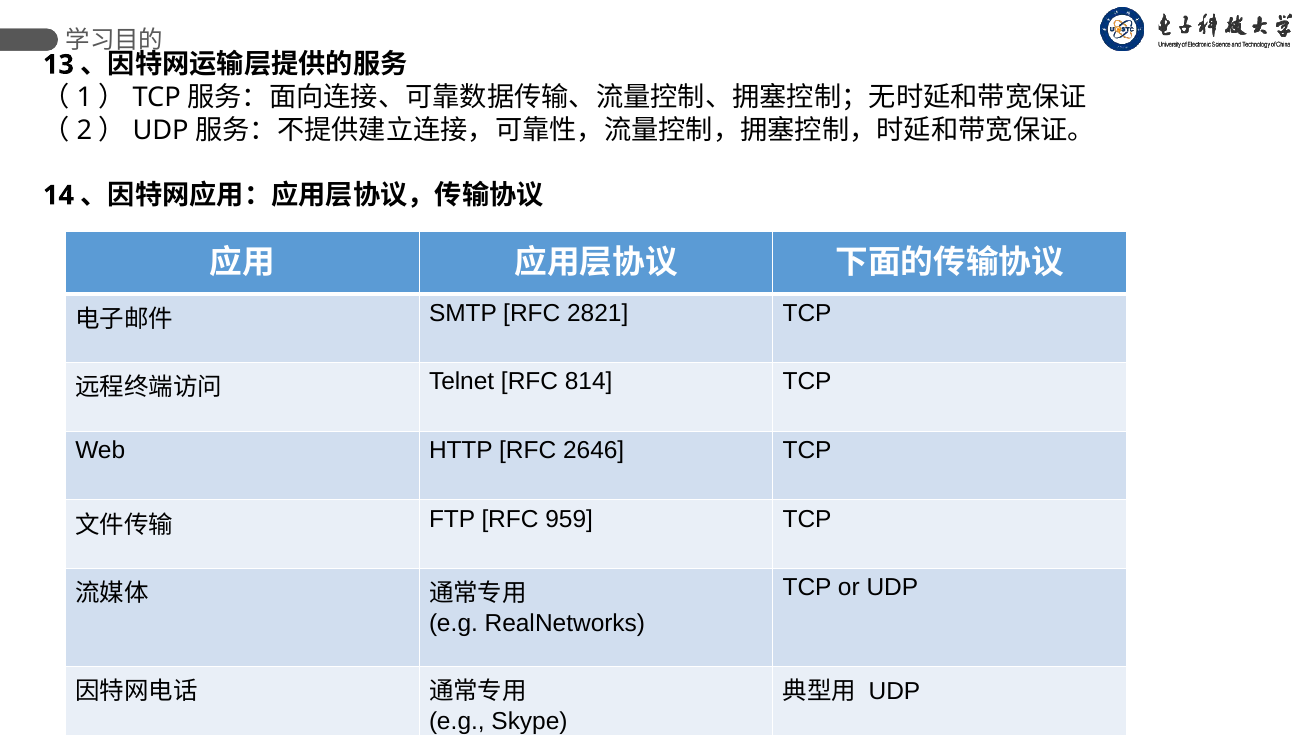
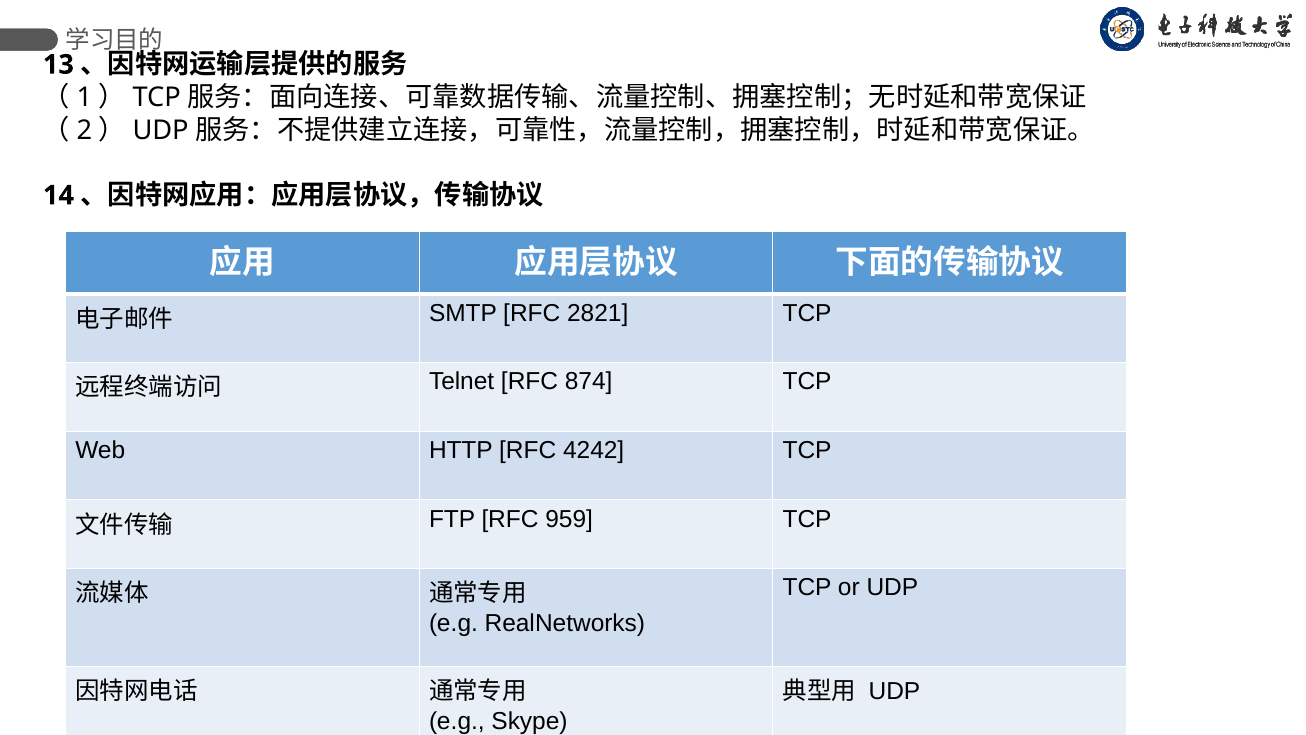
814: 814 -> 874 (589, 381)
2646: 2646 -> 4242 (594, 450)
